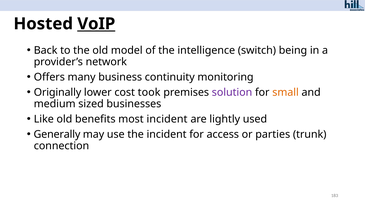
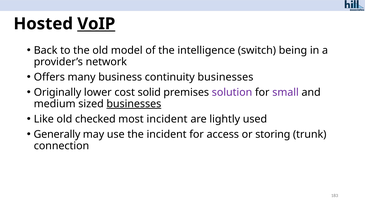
continuity monitoring: monitoring -> businesses (225, 77)
took: took -> solid (149, 92)
small colour: orange -> purple (286, 92)
businesses underline: none -> present (134, 104)
benefits: benefits -> checked (95, 119)
parties: parties -> storing (273, 135)
